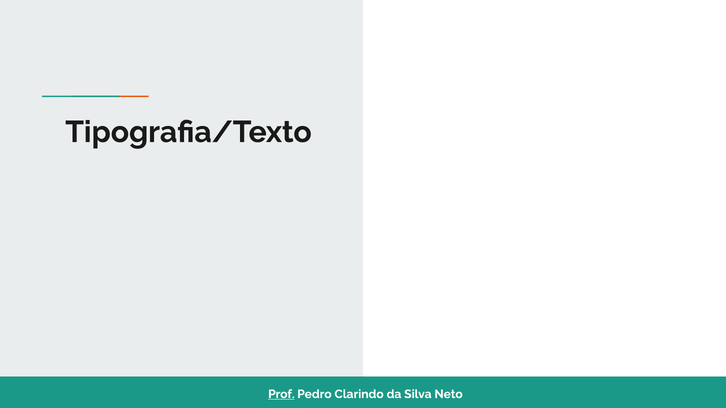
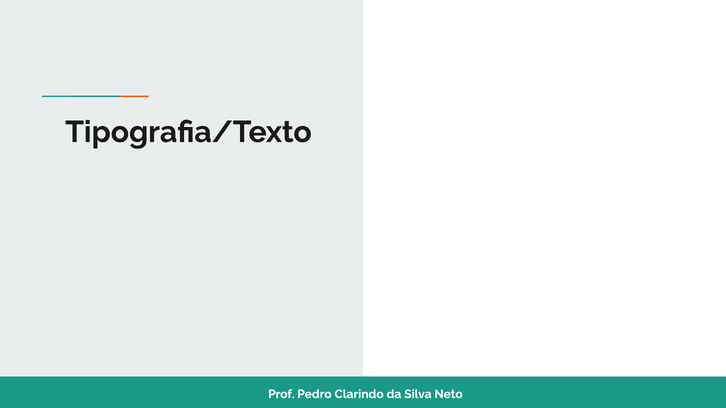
Prof underline: present -> none (281, 394)
